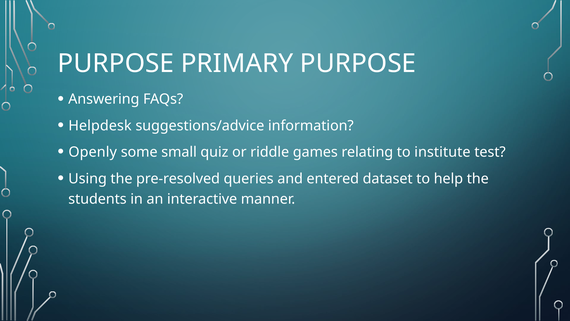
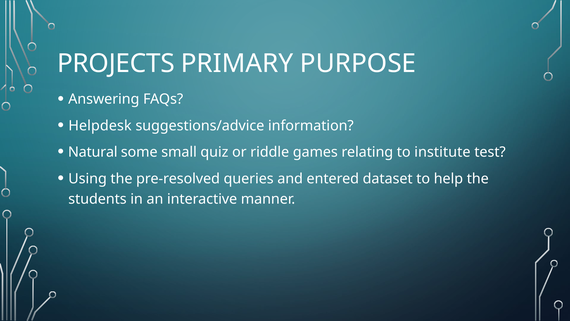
PURPOSE: PURPOSE -> PROJECTS (116, 63)
Openly: Openly -> Natural (93, 152)
